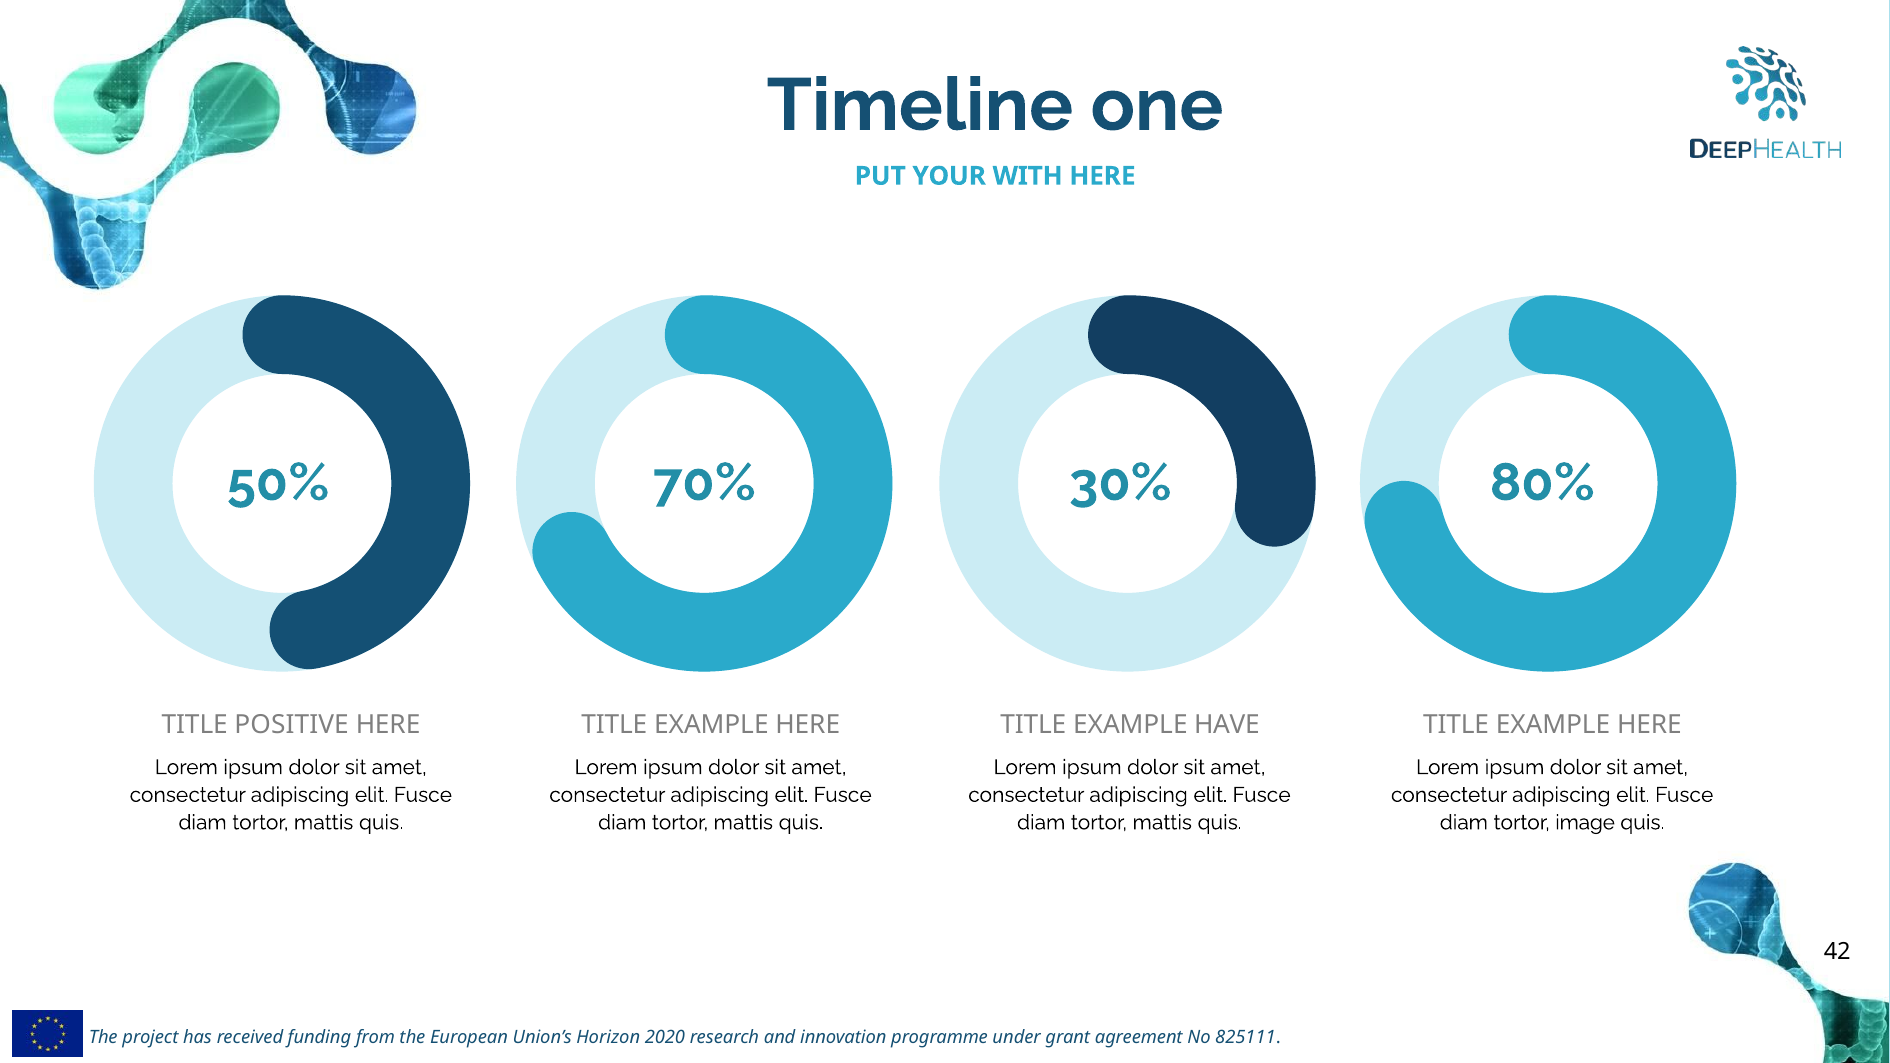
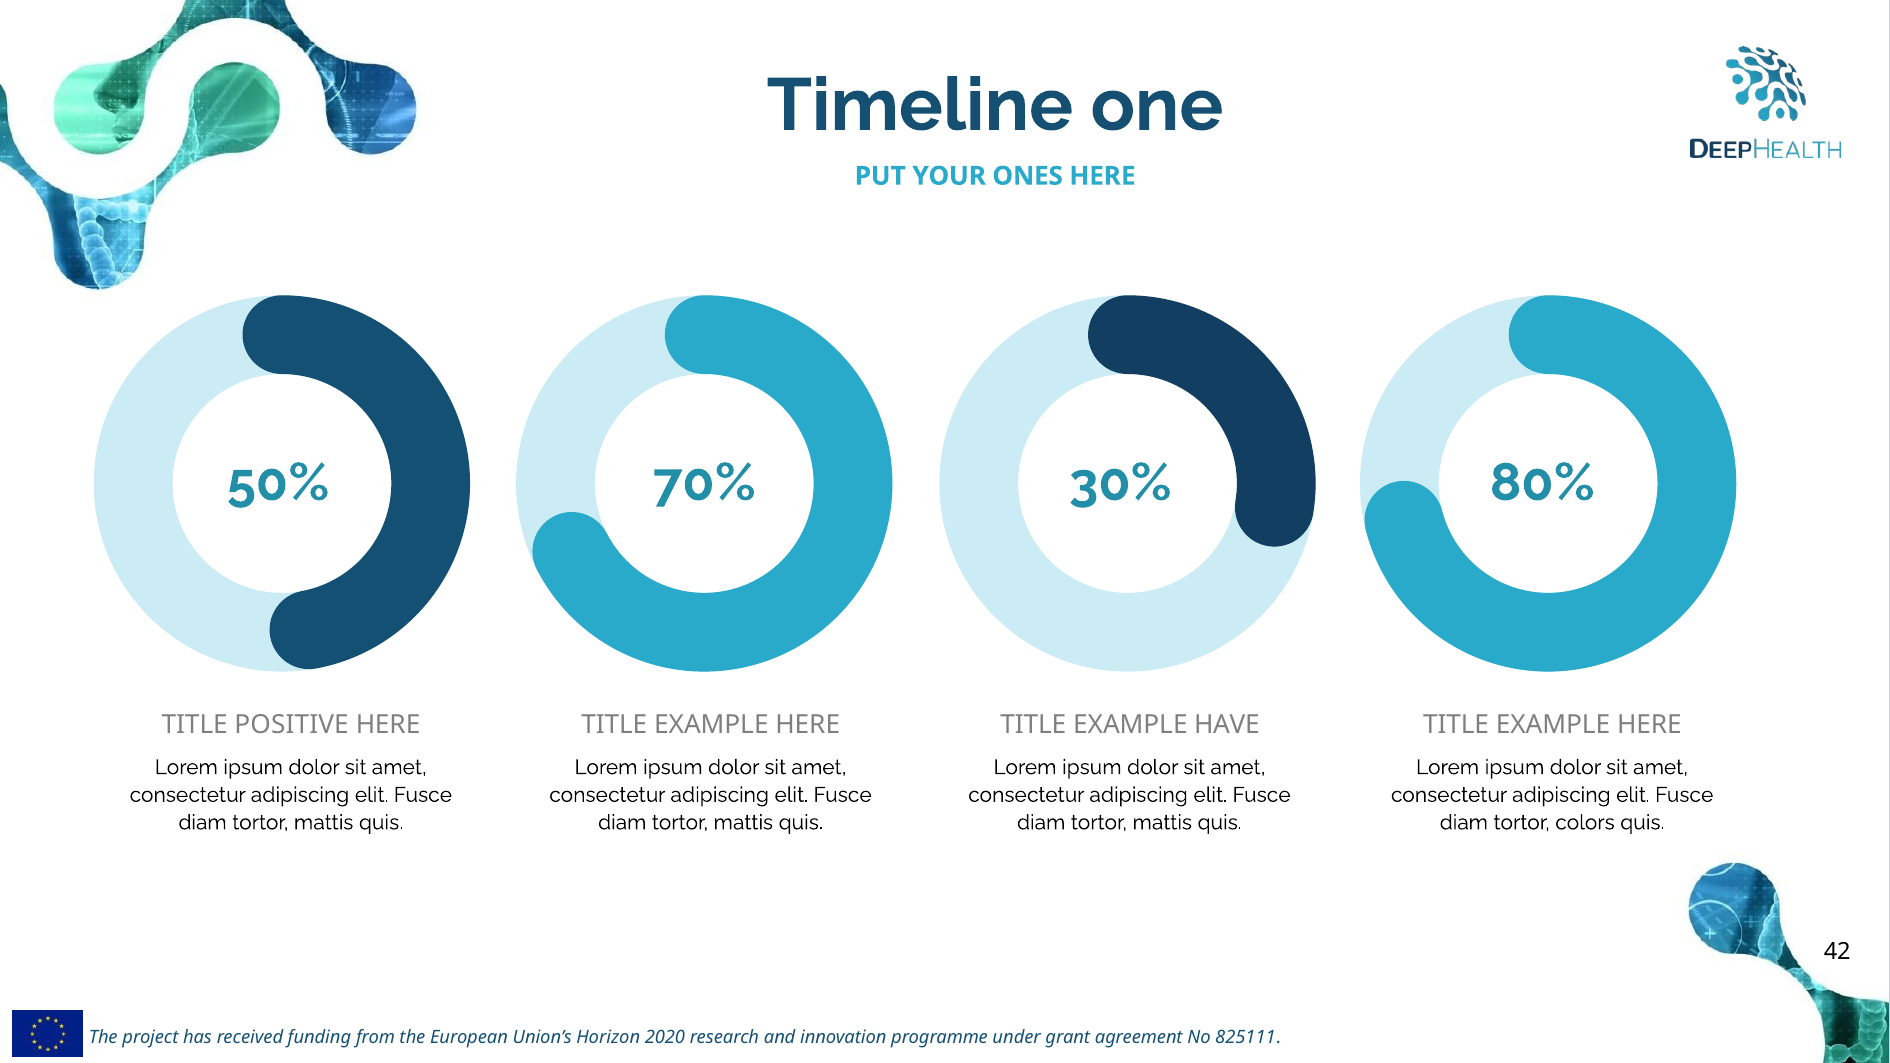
WITH: WITH -> ONES (1028, 176)
image: image -> colors (1585, 823)
